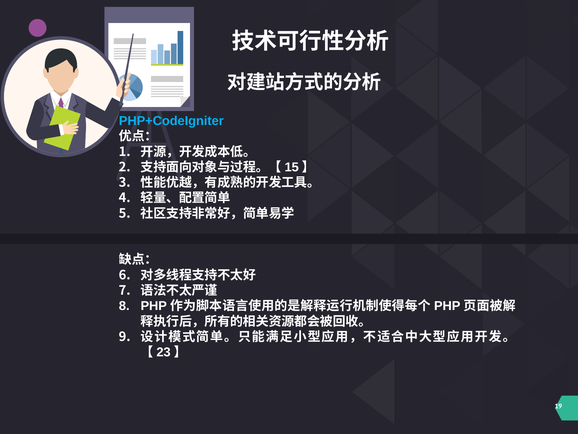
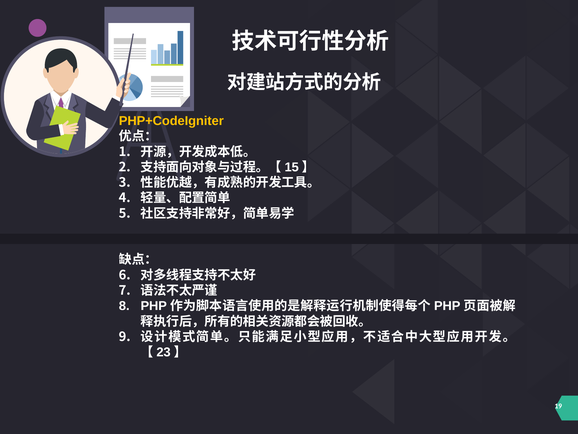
PHP+CodeIgniter colour: light blue -> yellow (171, 121)
